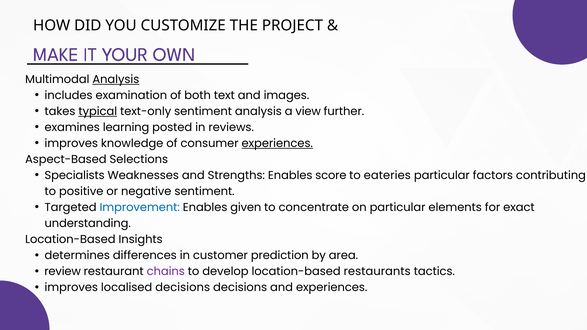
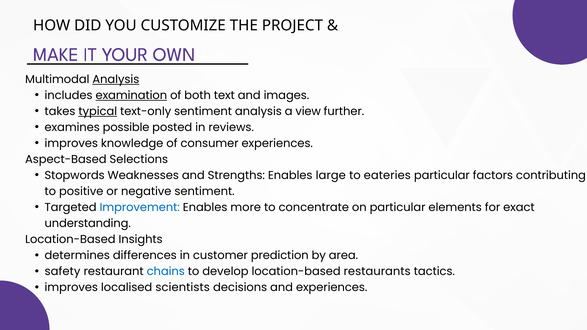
examination underline: none -> present (131, 95)
learning: learning -> possible (126, 128)
experiences underline: present -> none (277, 144)
Specialists: Specialists -> Stopwords (75, 176)
score: score -> large (331, 176)
given: given -> more (246, 208)
review: review -> safety (62, 272)
chains colour: purple -> blue (166, 272)
localised decisions: decisions -> scientists (183, 288)
